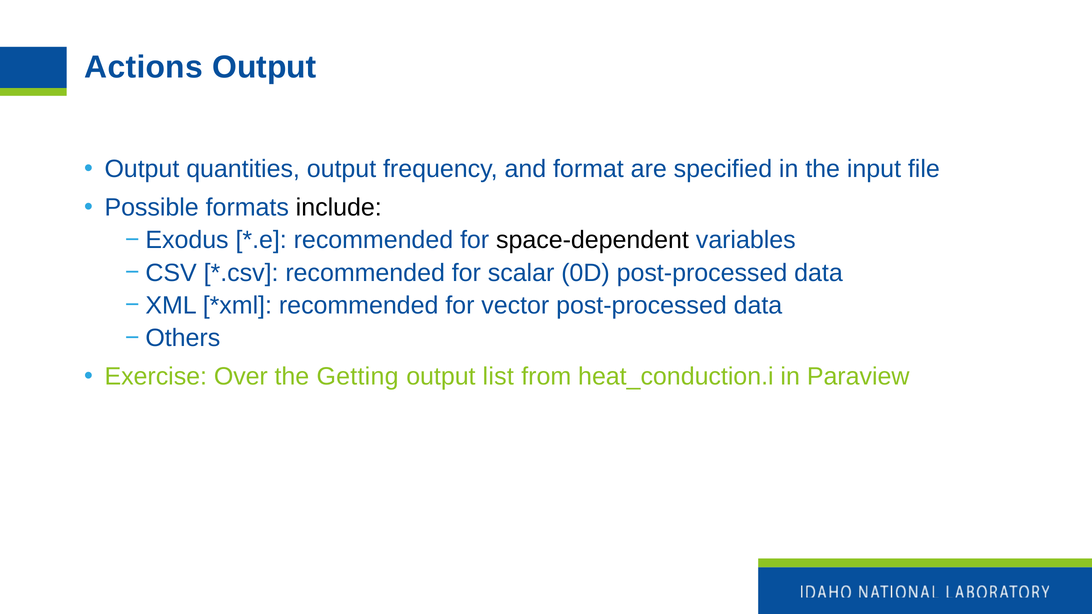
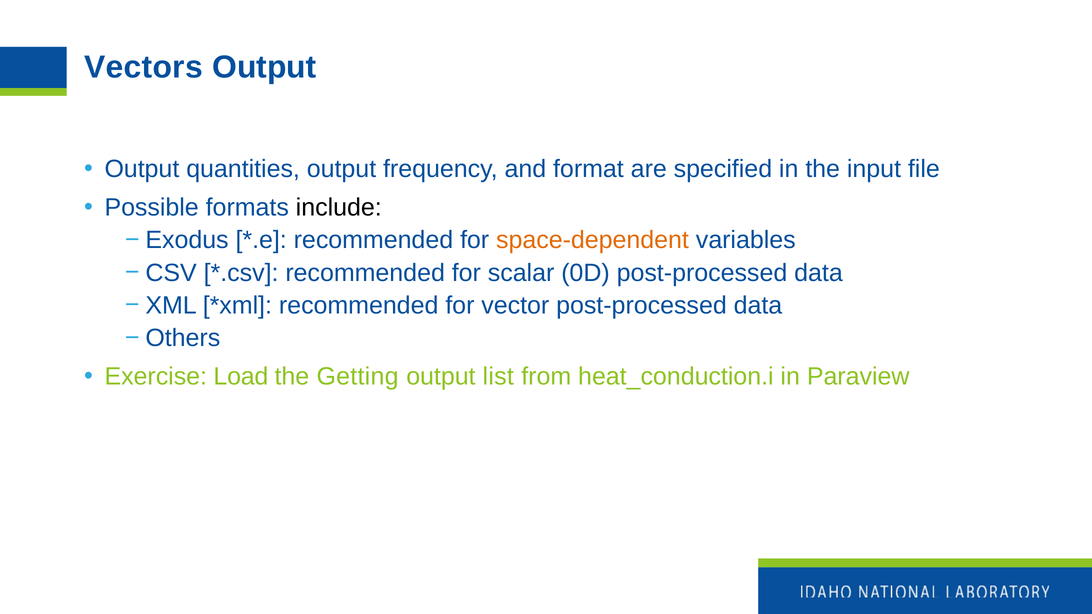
Actions: Actions -> Vectors (144, 67)
space-dependent colour: black -> orange (593, 240)
Over: Over -> Load (241, 377)
